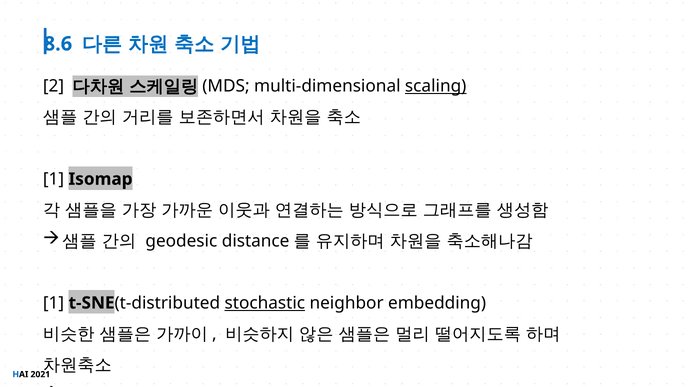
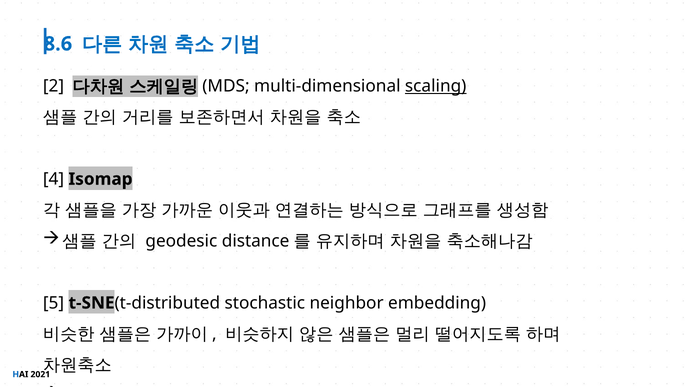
1: 1 -> 4 (53, 179)
1: 1 -> 5 (53, 303)
stochastic underline: present -> none (265, 303)
